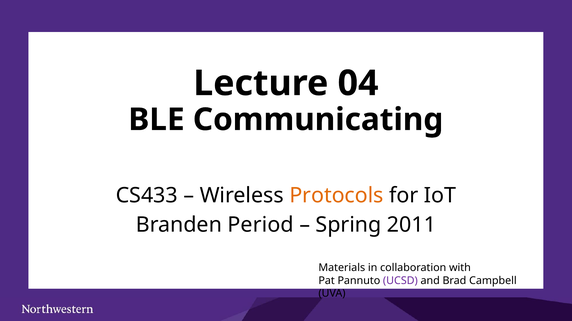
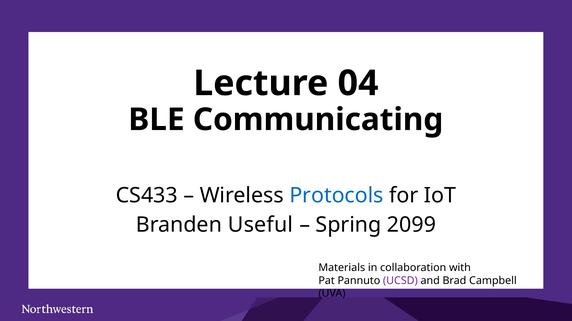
Protocols colour: orange -> blue (336, 196)
Period: Period -> Useful (261, 225)
2011: 2011 -> 2099 (411, 225)
